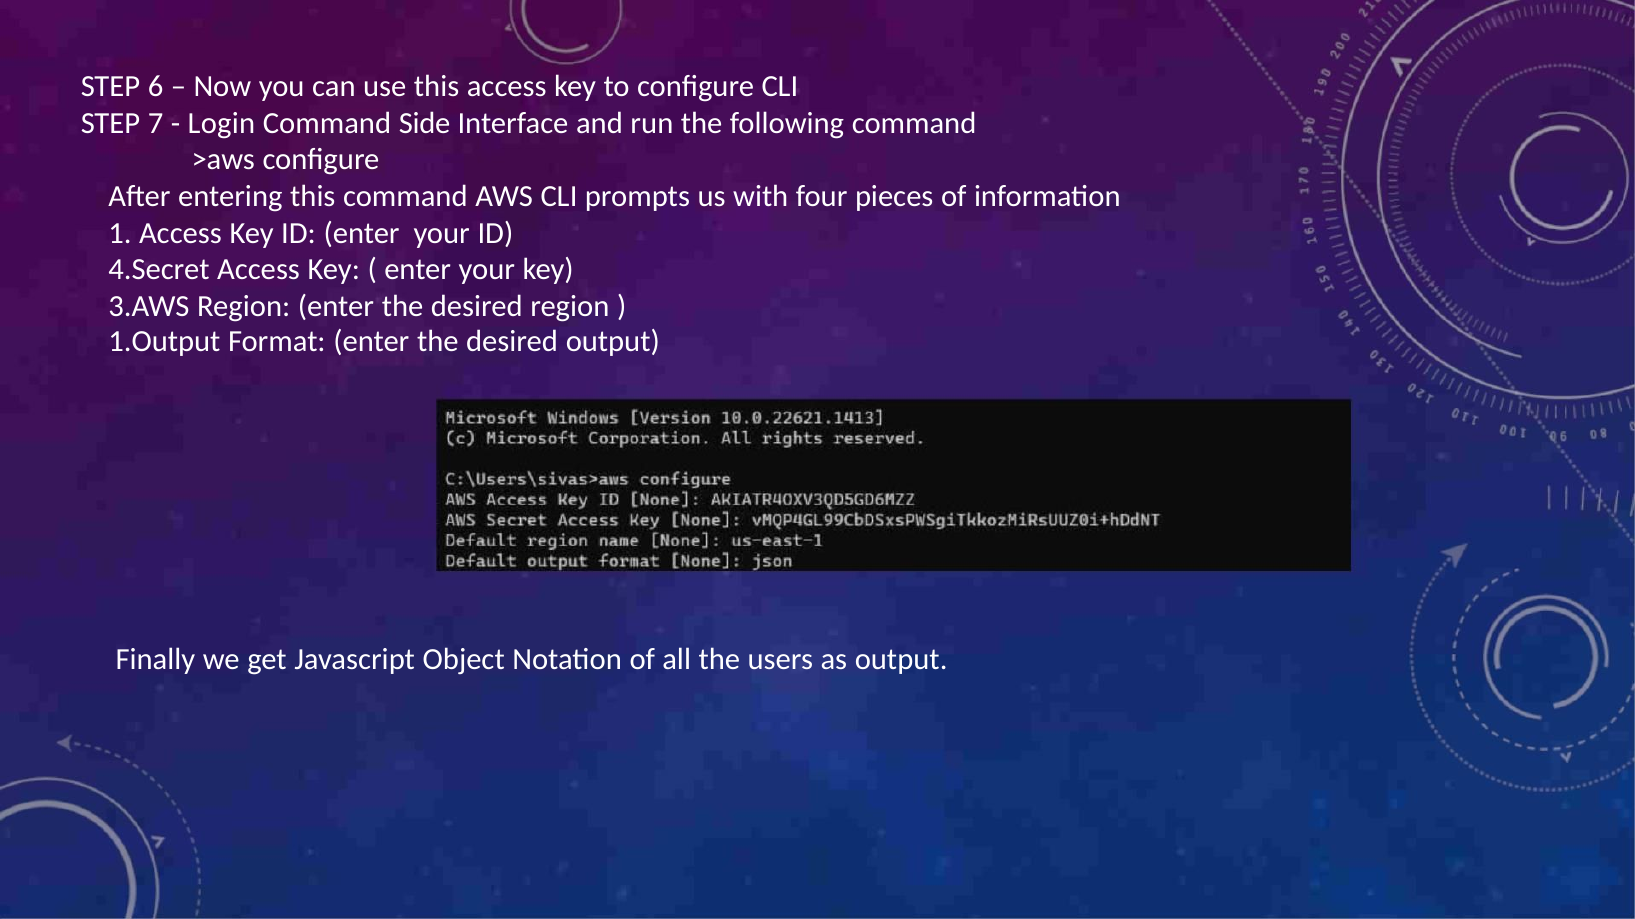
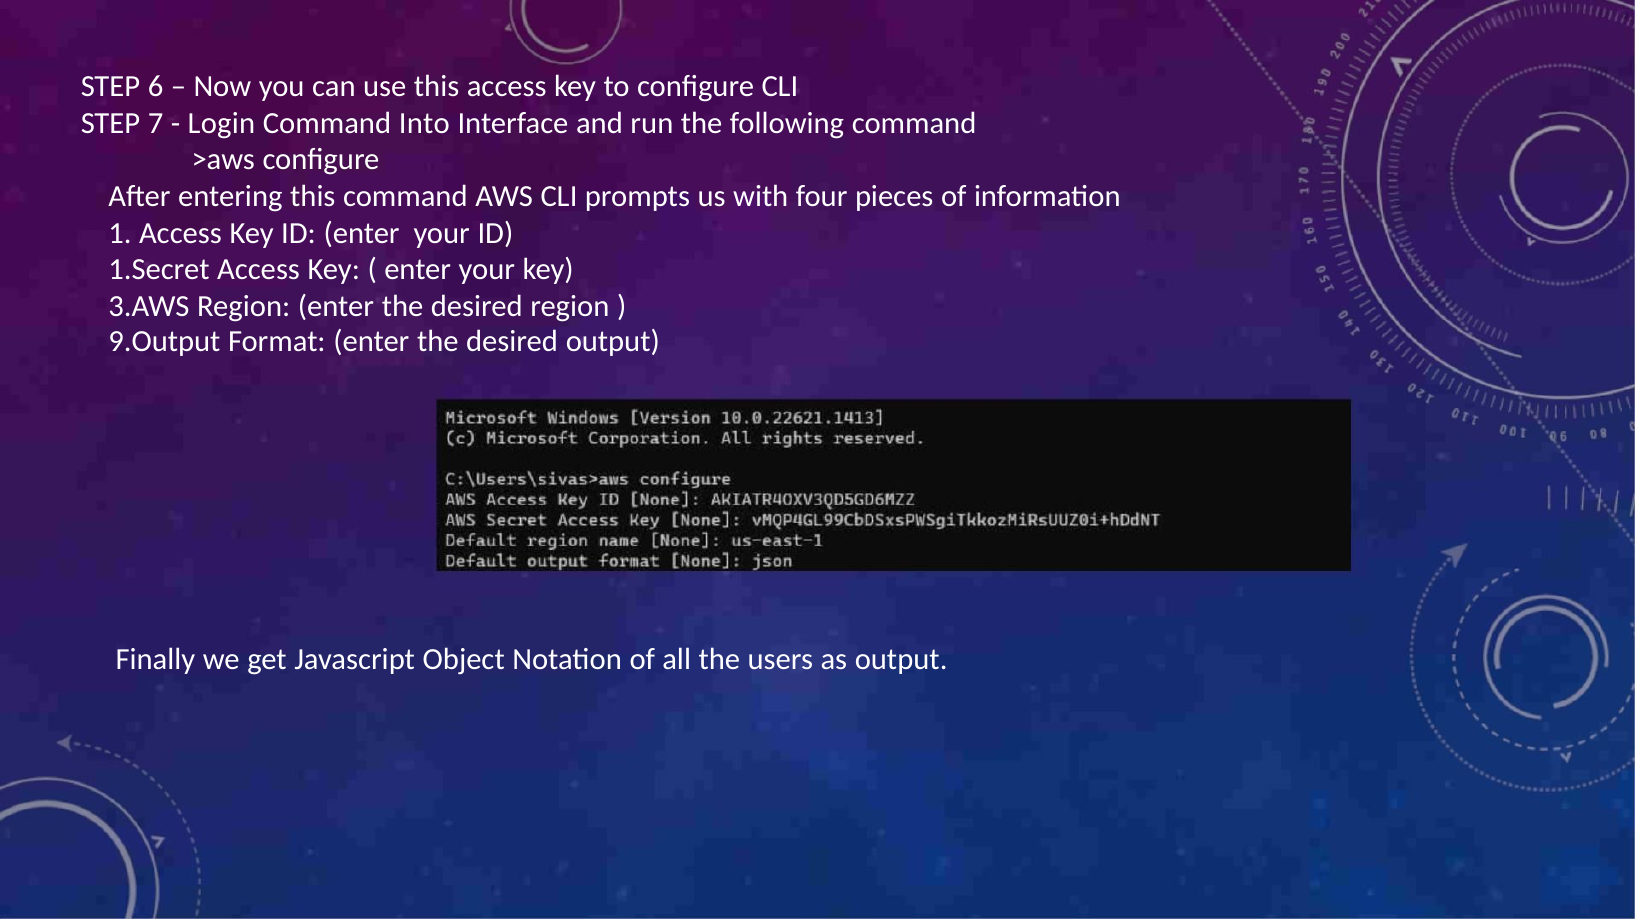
Side: Side -> Into (424, 123)
4.Secret: 4.Secret -> 1.Secret (159, 269)
1.Output: 1.Output -> 9.Output (164, 342)
